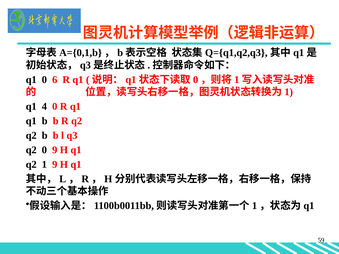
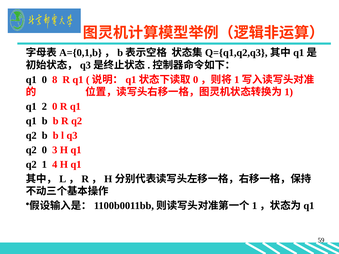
6: 6 -> 8 (55, 80)
4: 4 -> 2 (44, 107)
0 9: 9 -> 3 (55, 150)
1 9: 9 -> 4 (55, 165)
